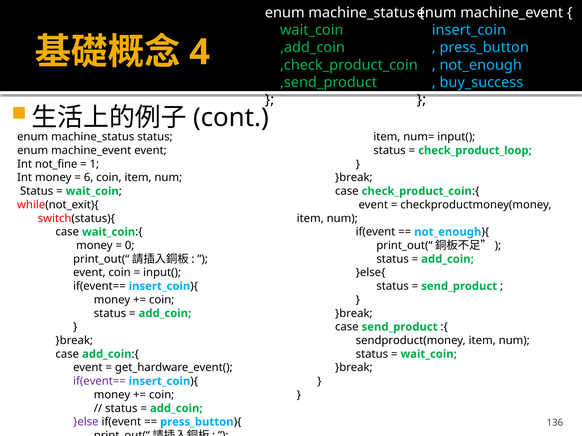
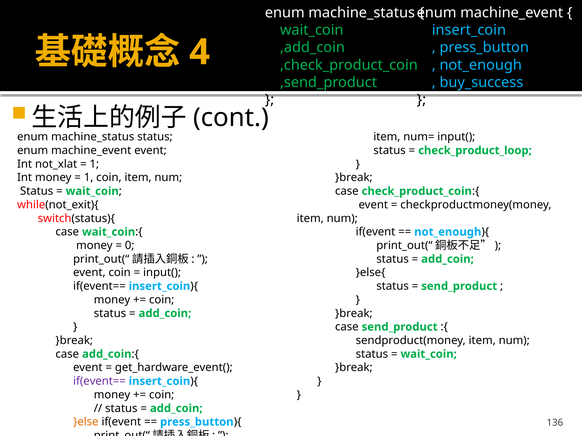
not_fine: not_fine -> not_xlat (56, 164)
6: 6 -> 1 (89, 178)
}else colour: purple -> orange (86, 422)
